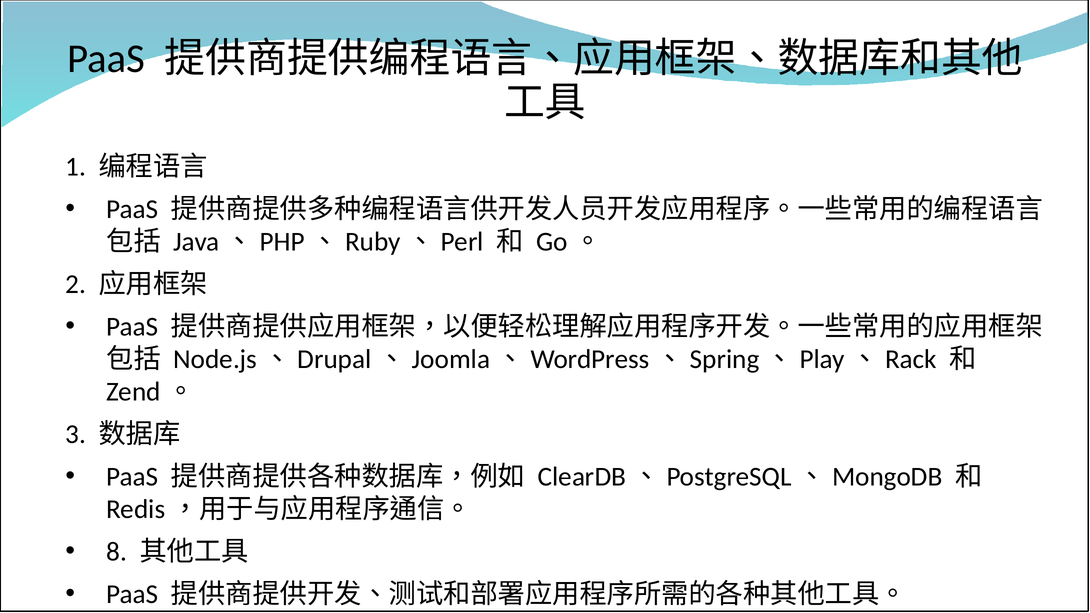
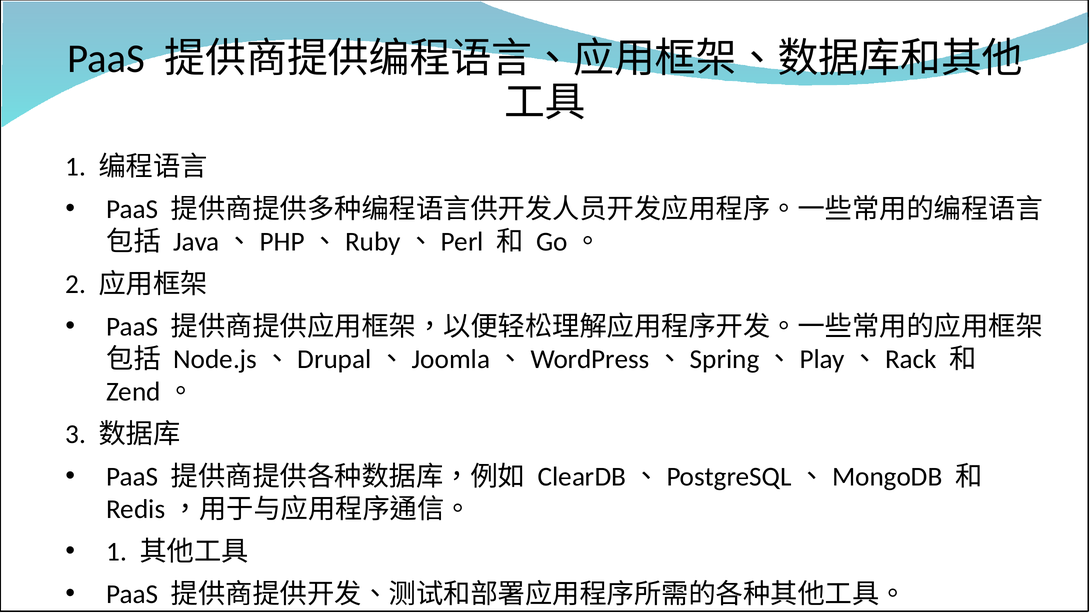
8: 8 -> 1 (117, 552)
